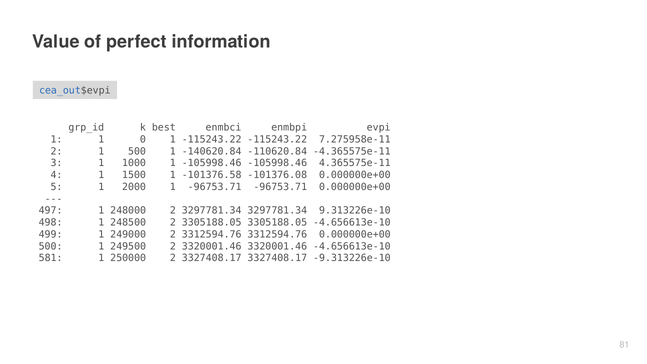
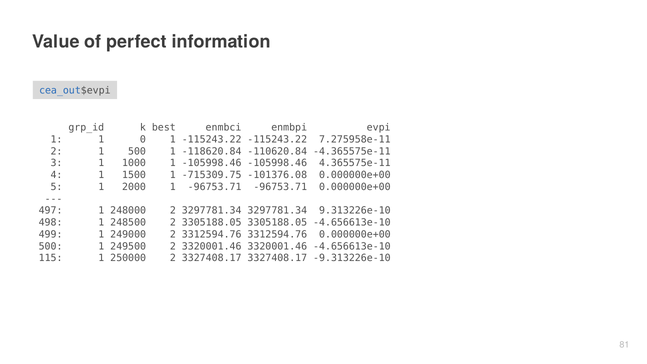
-140620.84: -140620.84 -> -118620.84 (212, 151)
-101376.58: -101376.58 -> -715309.75 (212, 175)
581: 581 -> 115 (51, 258)
